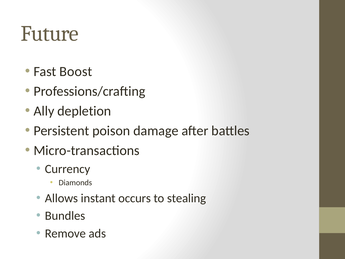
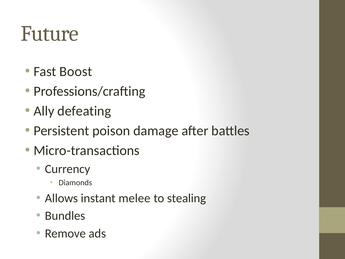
depletion: depletion -> defeating (84, 111)
occurs: occurs -> melee (134, 198)
